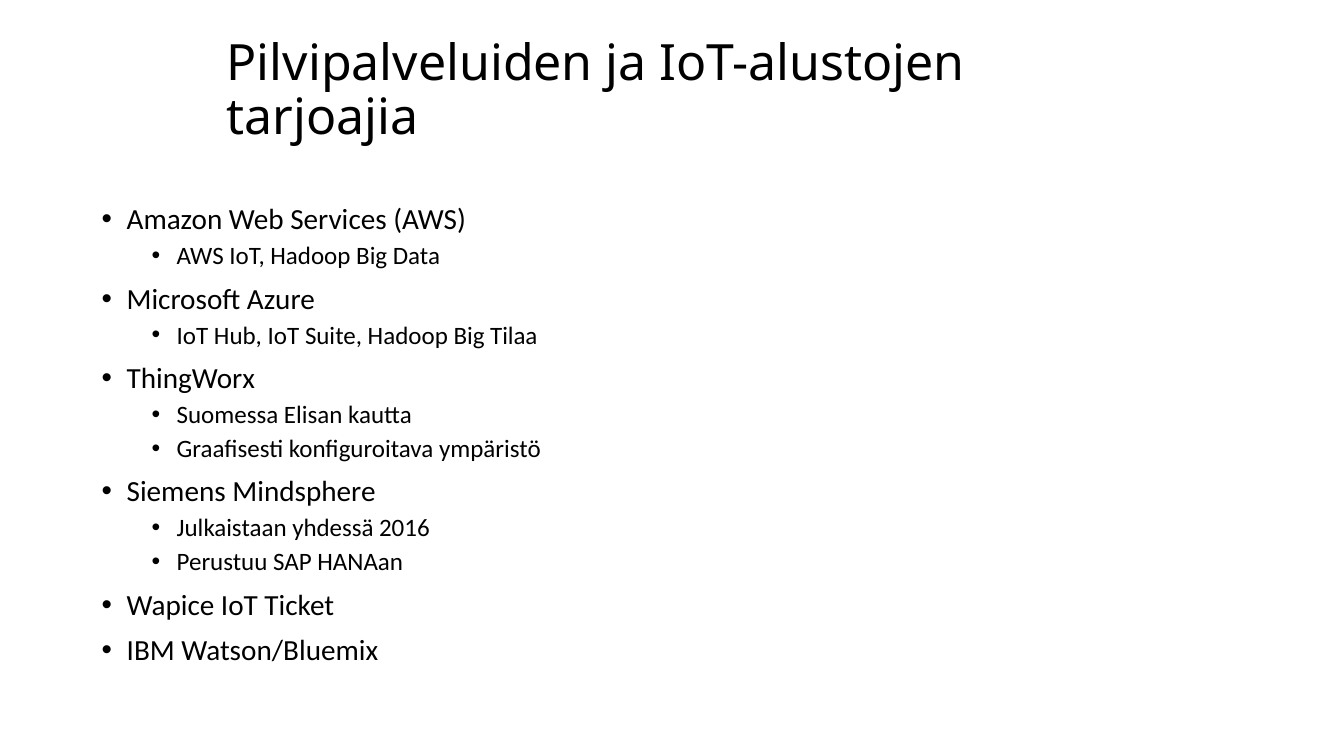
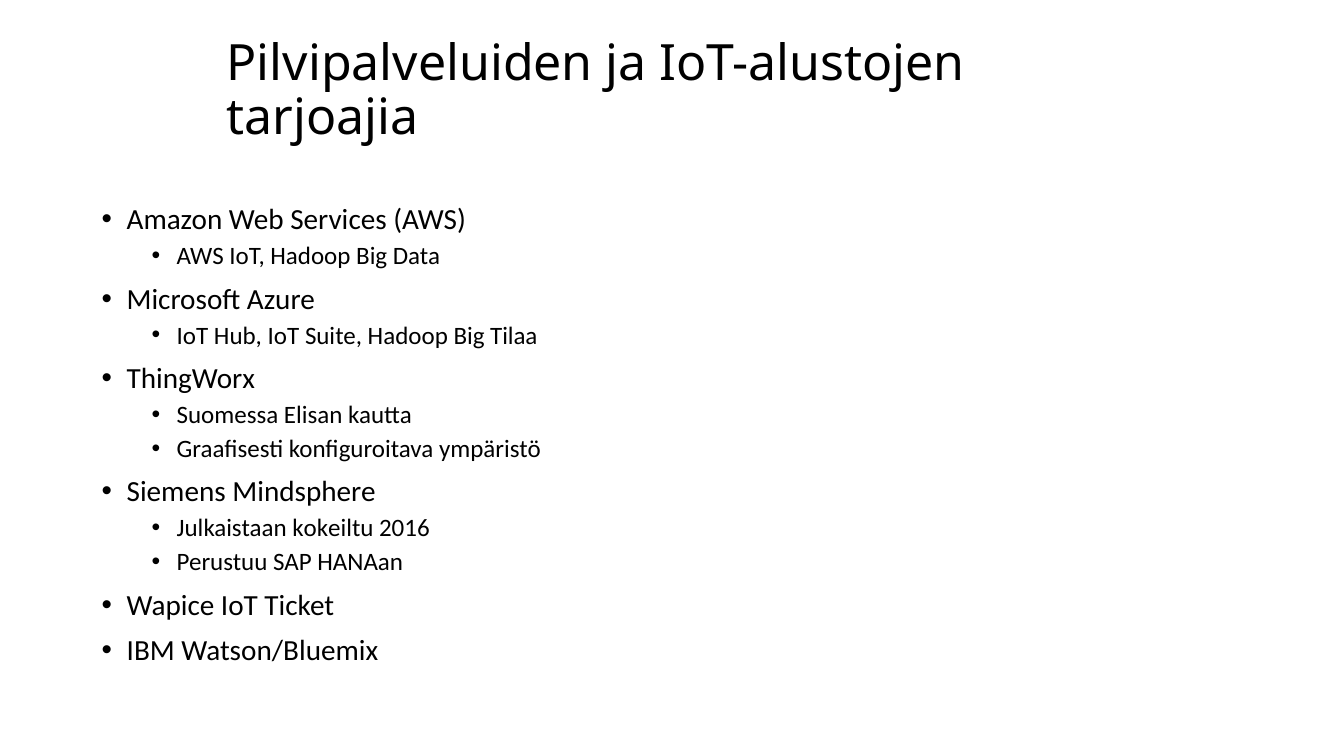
yhdessä: yhdessä -> kokeiltu (333, 529)
